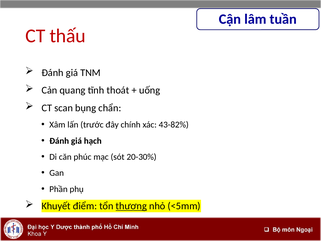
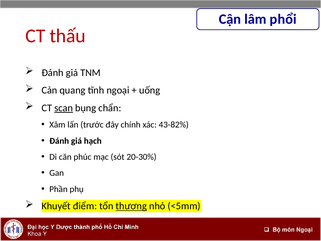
tuần: tuần -> phổi (283, 19)
tĩnh thoát: thoát -> ngoại (118, 90)
scan underline: none -> present (64, 108)
